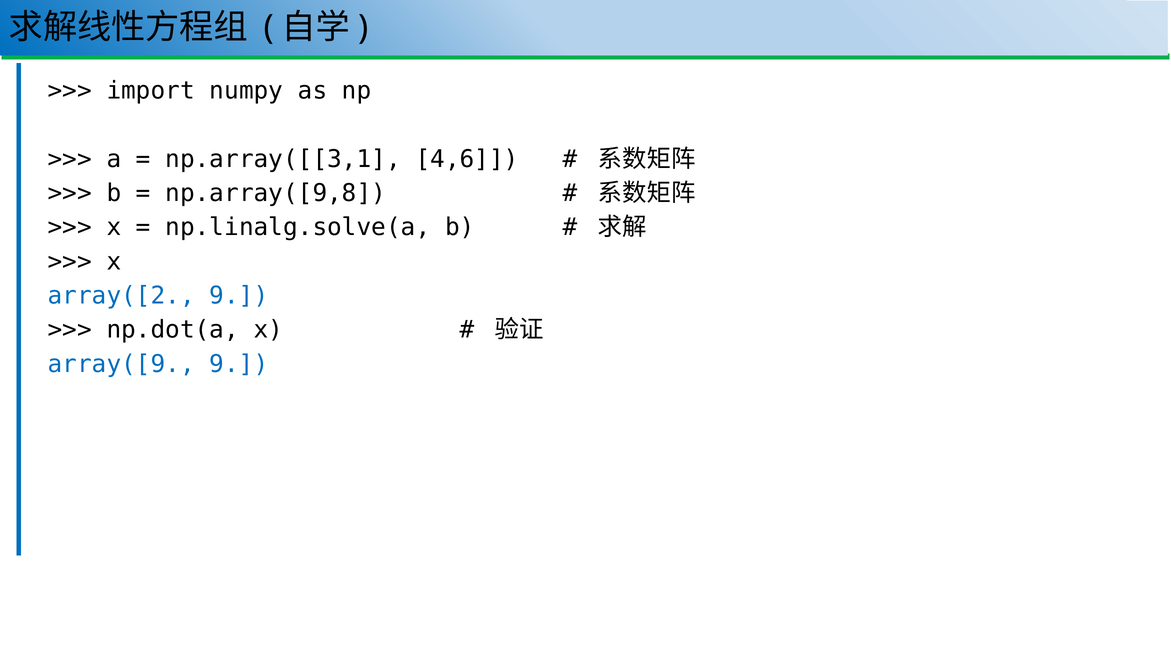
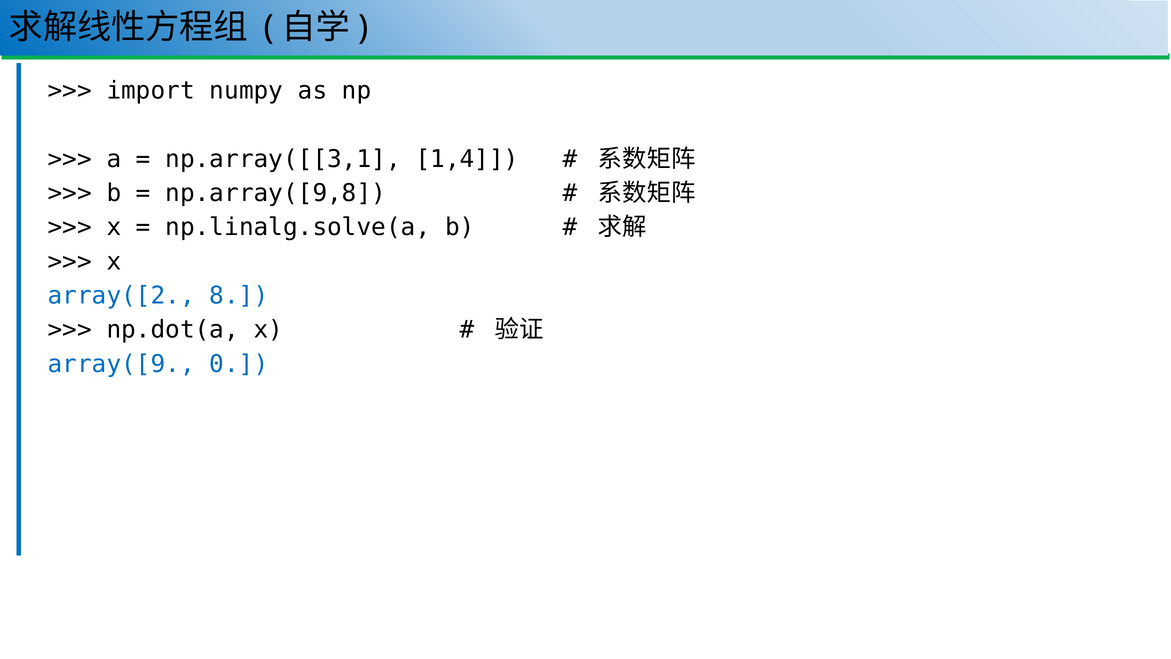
4,6: 4,6 -> 1,4 (467, 159)
array([2 9: 9 -> 8 (239, 296)
array([9 9: 9 -> 0 (239, 364)
